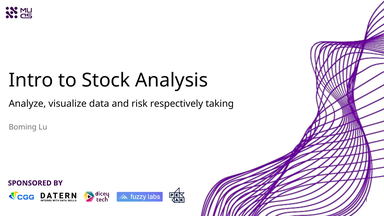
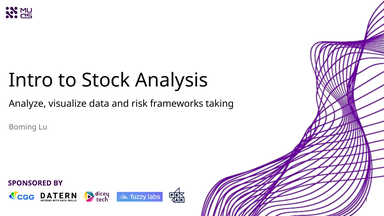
respectively: respectively -> frameworks (177, 104)
